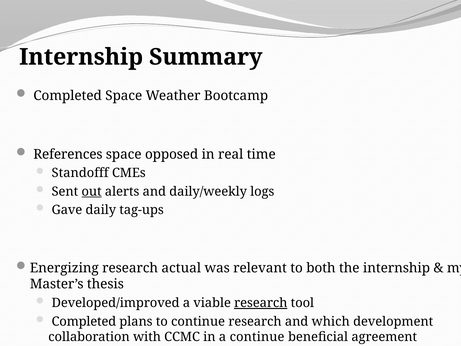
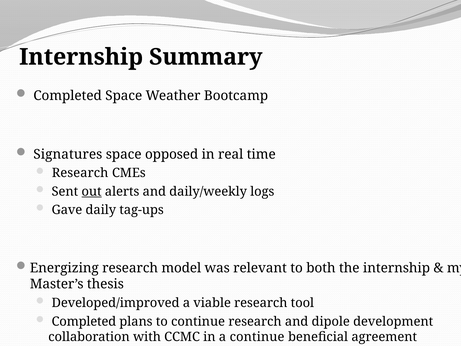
References: References -> Signatures (68, 154)
Standofff: Standofff -> Research (80, 173)
actual: actual -> model (181, 268)
research underline: present -> none (261, 303)
which: which -> dipole (331, 321)
